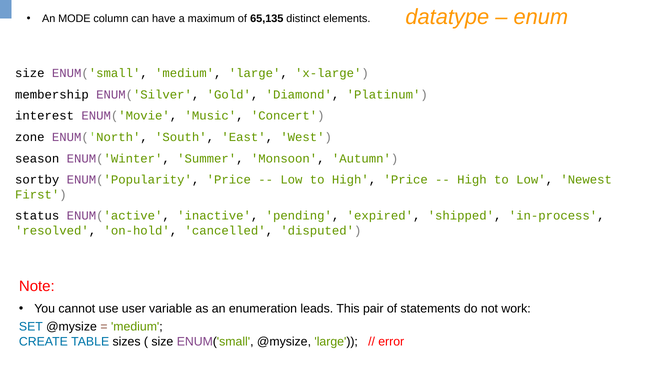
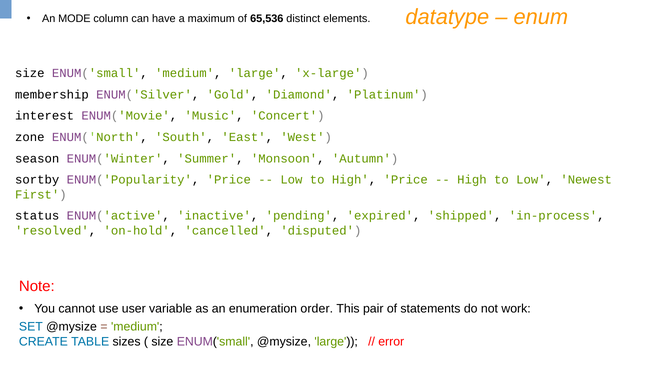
65,135: 65,135 -> 65,536 (267, 19)
leads: leads -> order (317, 308)
